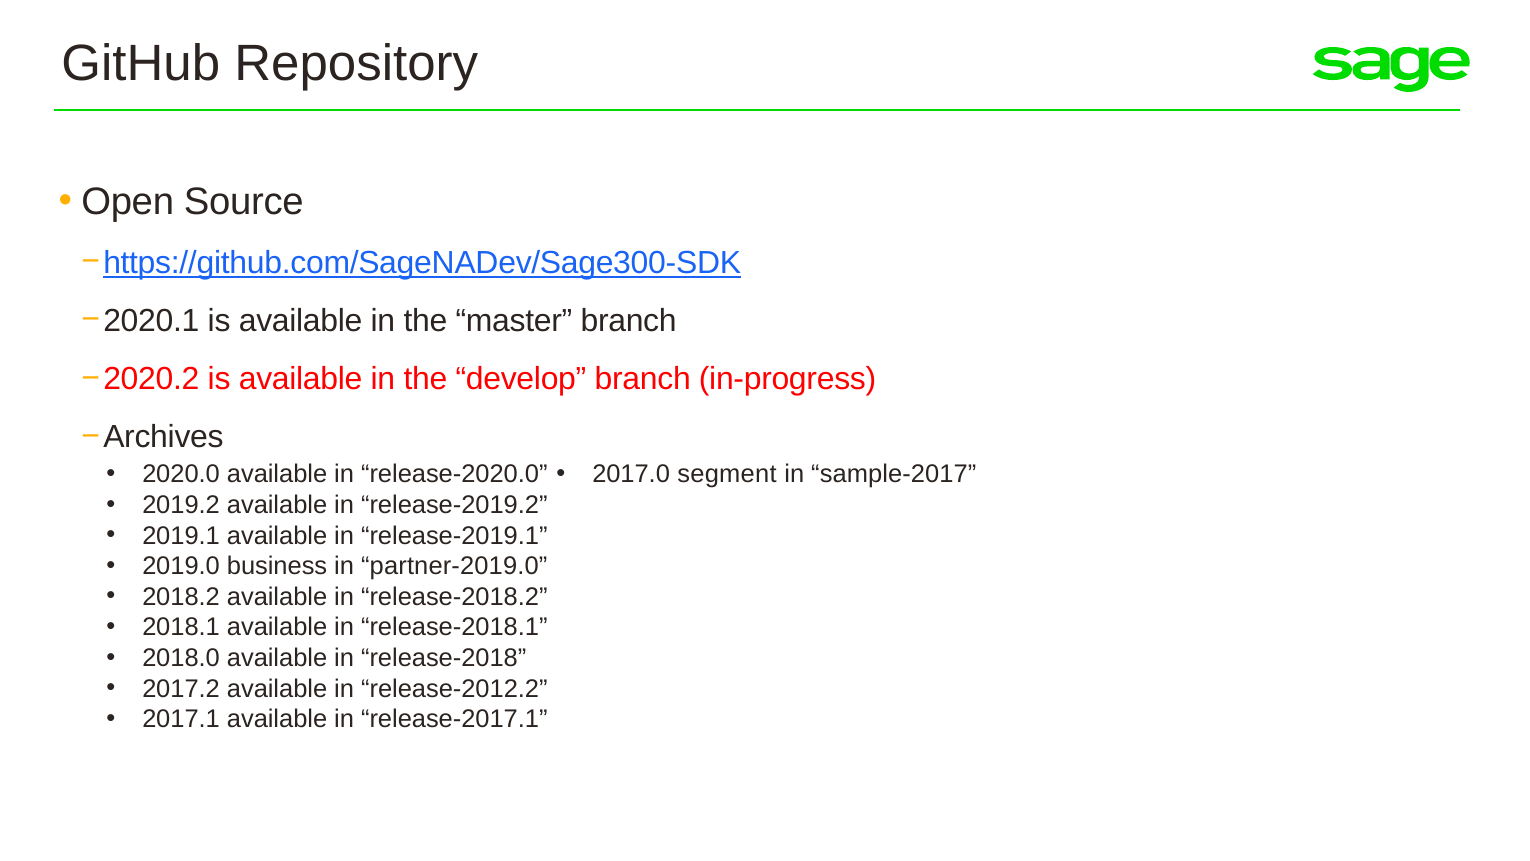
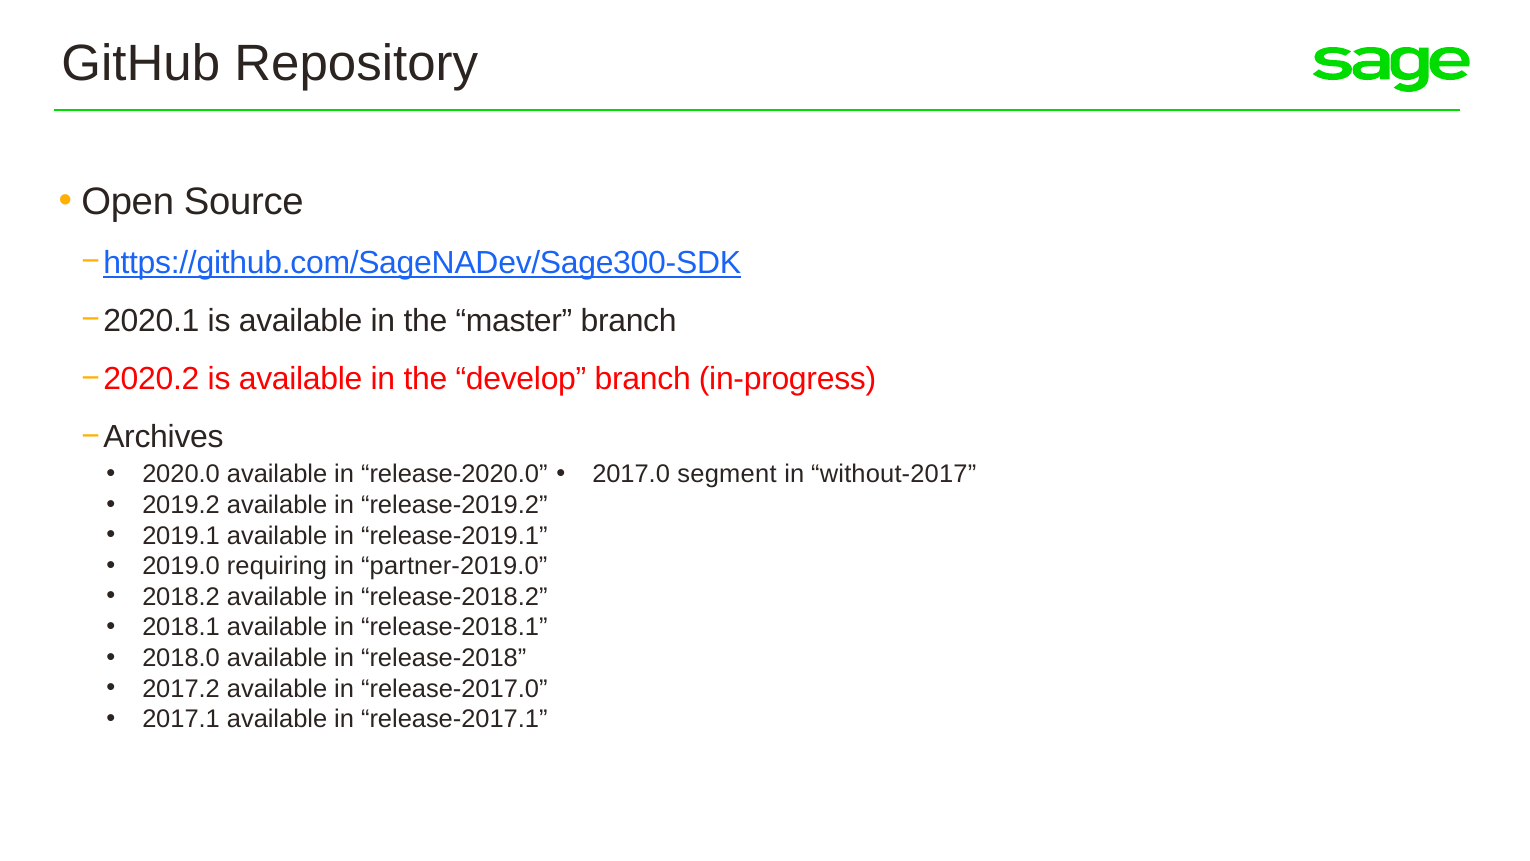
sample-2017: sample-2017 -> without-2017 (894, 474)
business: business -> requiring (277, 566)
release-2012.2: release-2012.2 -> release-2017.0 (454, 688)
